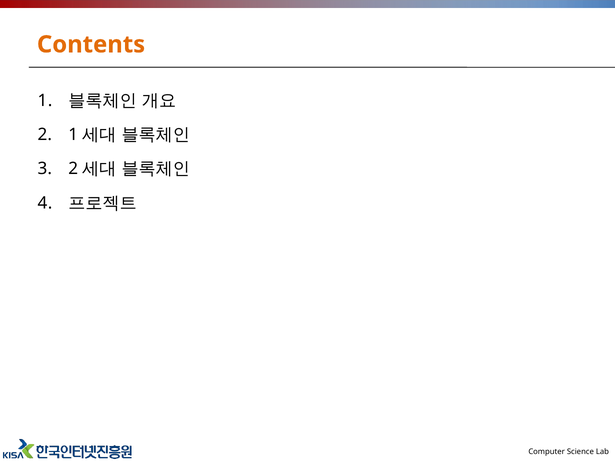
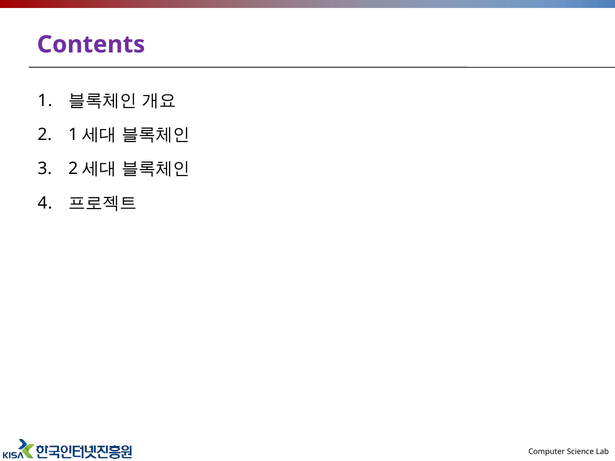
Contents colour: orange -> purple (91, 45)
